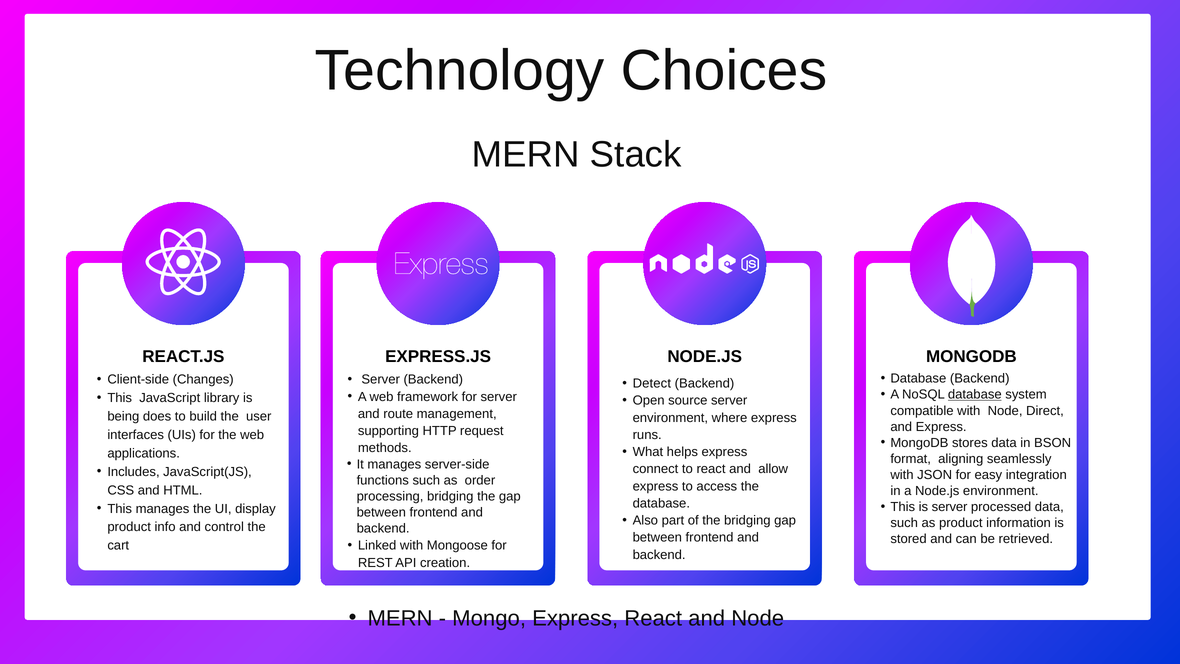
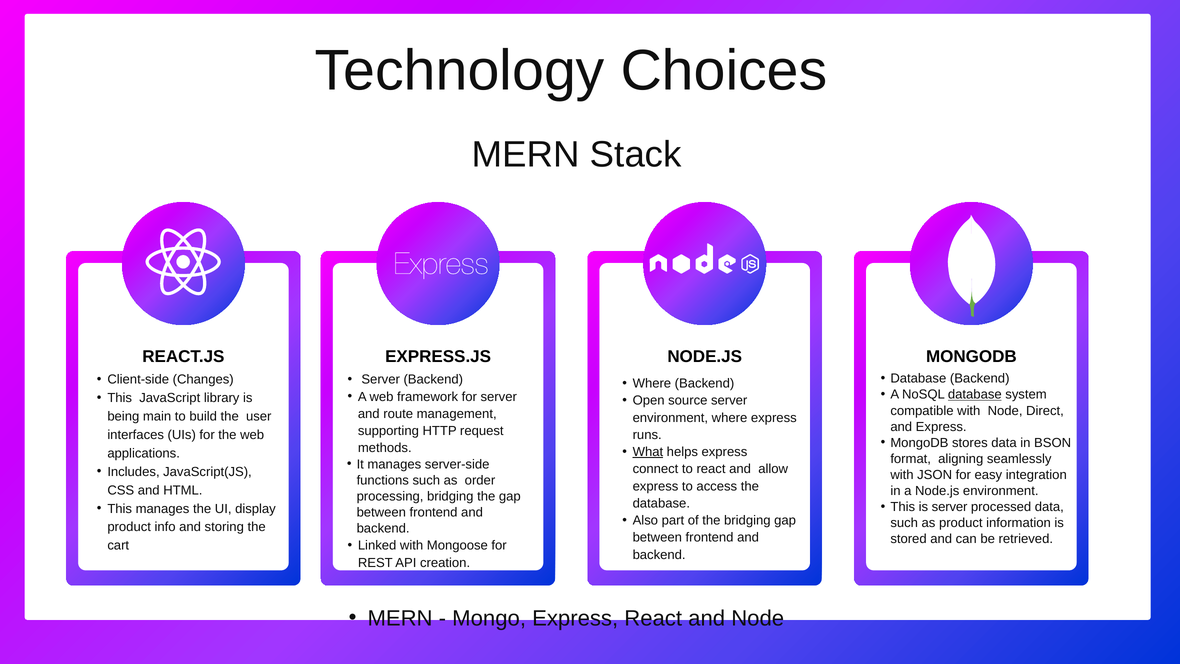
Detect: Detect -> Where (652, 383)
does: does -> main (157, 416)
What underline: none -> present (648, 452)
control: control -> storing (224, 527)
